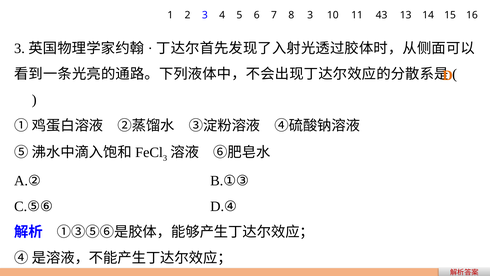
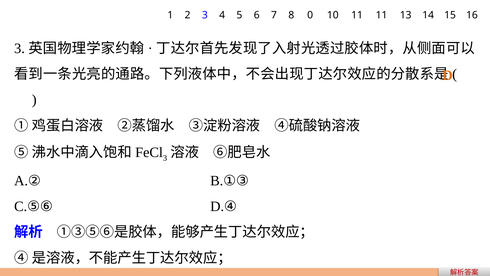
8 3: 3 -> 0 (310, 15)
11 43: 43 -> 11 (382, 15)
